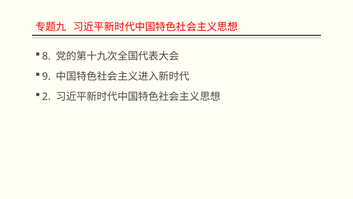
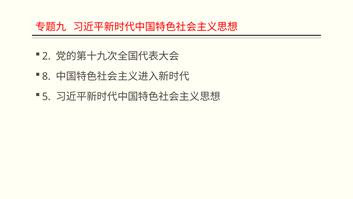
8: 8 -> 2 (46, 56)
9: 9 -> 8 (46, 76)
2: 2 -> 5 (46, 96)
